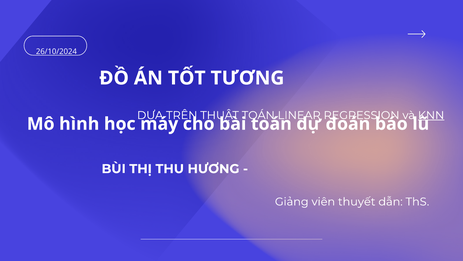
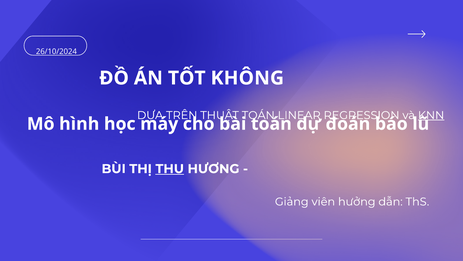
TƯƠNG: TƯƠNG -> KHÔNG (247, 78)
THU underline: none -> present (170, 168)
thuyết: thuyết -> hưởng (357, 201)
